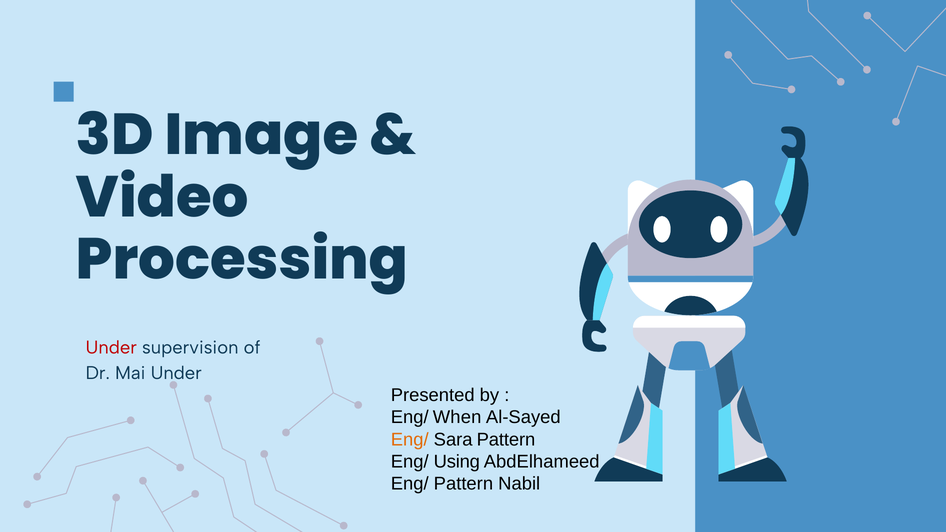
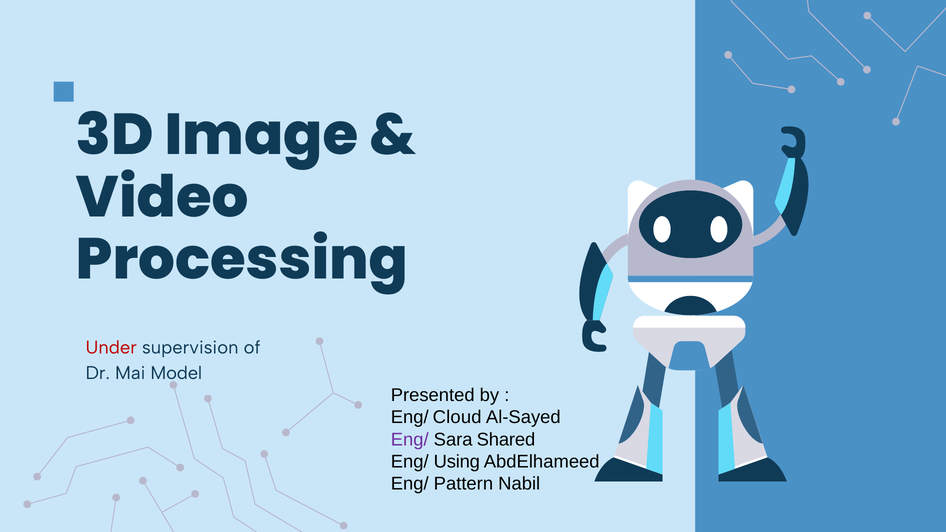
Mai Under: Under -> Model (176, 373)
When: When -> Cloud (457, 417)
Eng/ colour: orange -> purple (410, 440)
Sara Pattern: Pattern -> Shared (506, 440)
